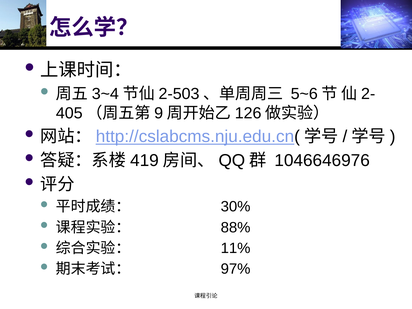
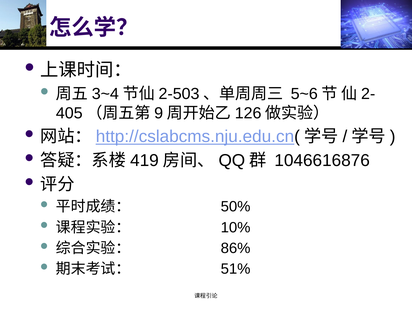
1046646976: 1046646976 -> 1046616876 (322, 161)
30%: 30% -> 50% (236, 207)
88%: 88% -> 10% (236, 227)
11%: 11% -> 86% (236, 248)
97%: 97% -> 51% (236, 269)
